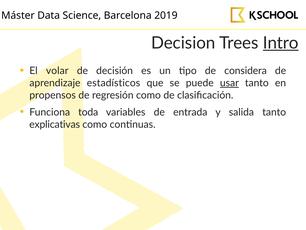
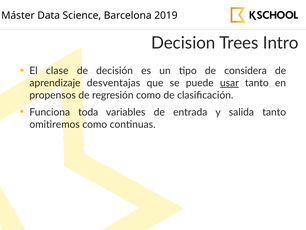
Intro underline: present -> none (281, 43)
volar: volar -> clase (57, 71)
estadísticos: estadísticos -> desventajas (114, 83)
explicativas: explicativas -> omitiremos (55, 124)
